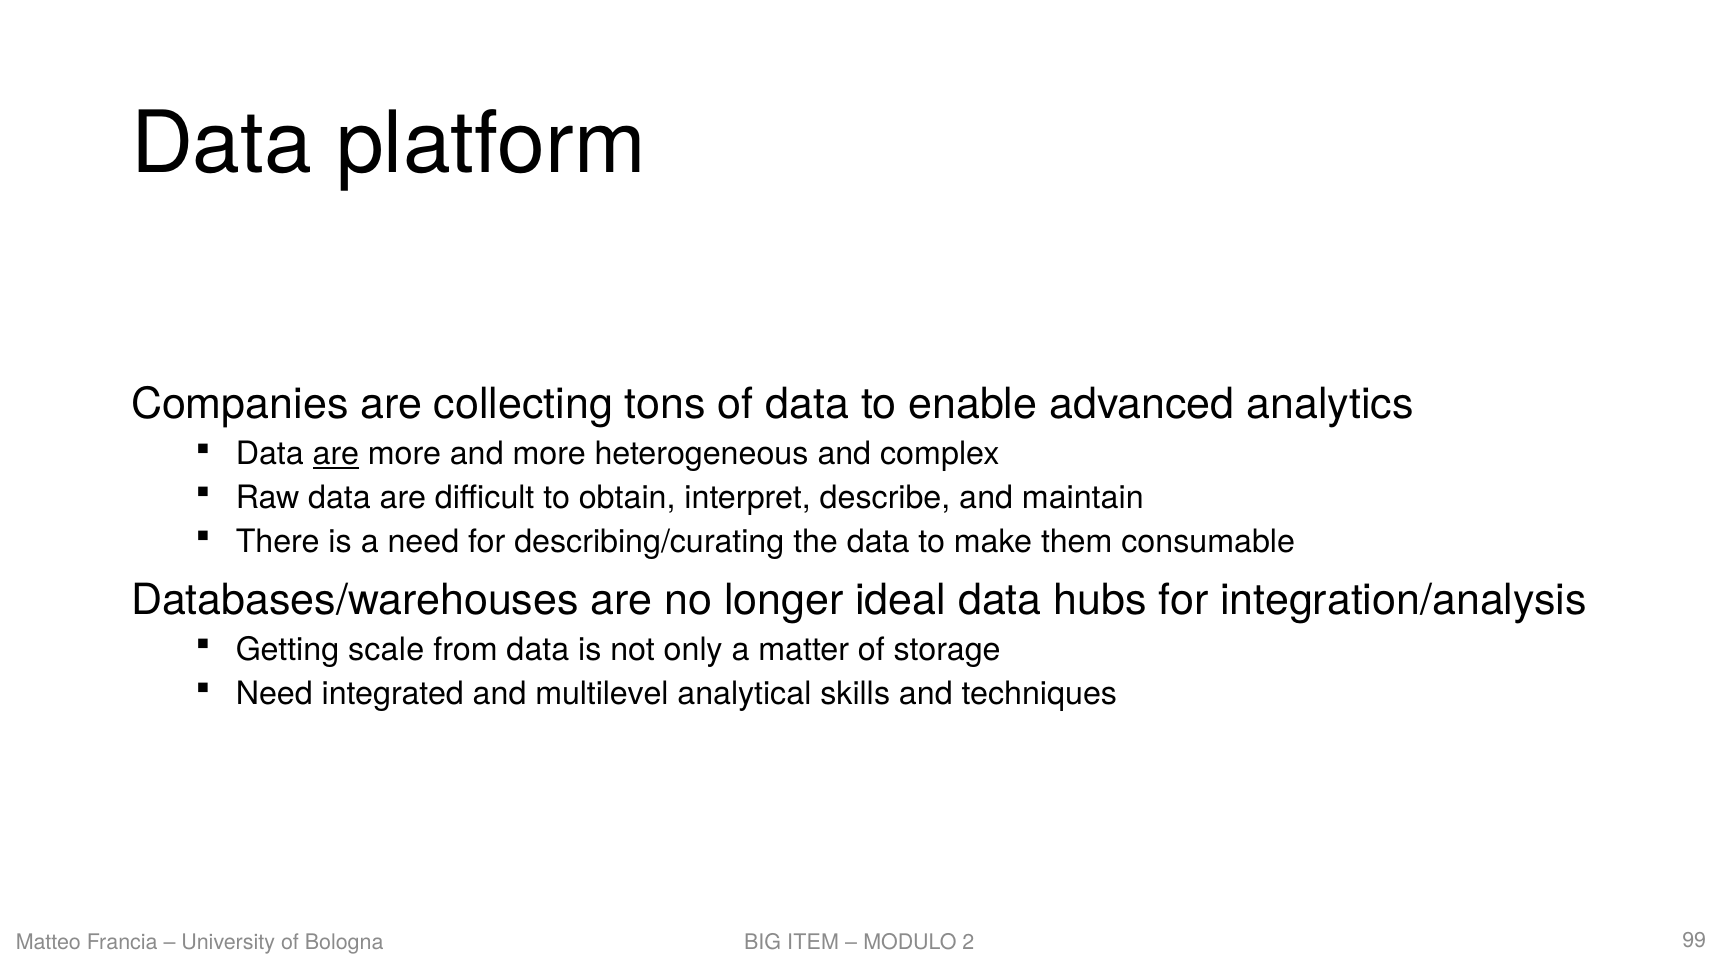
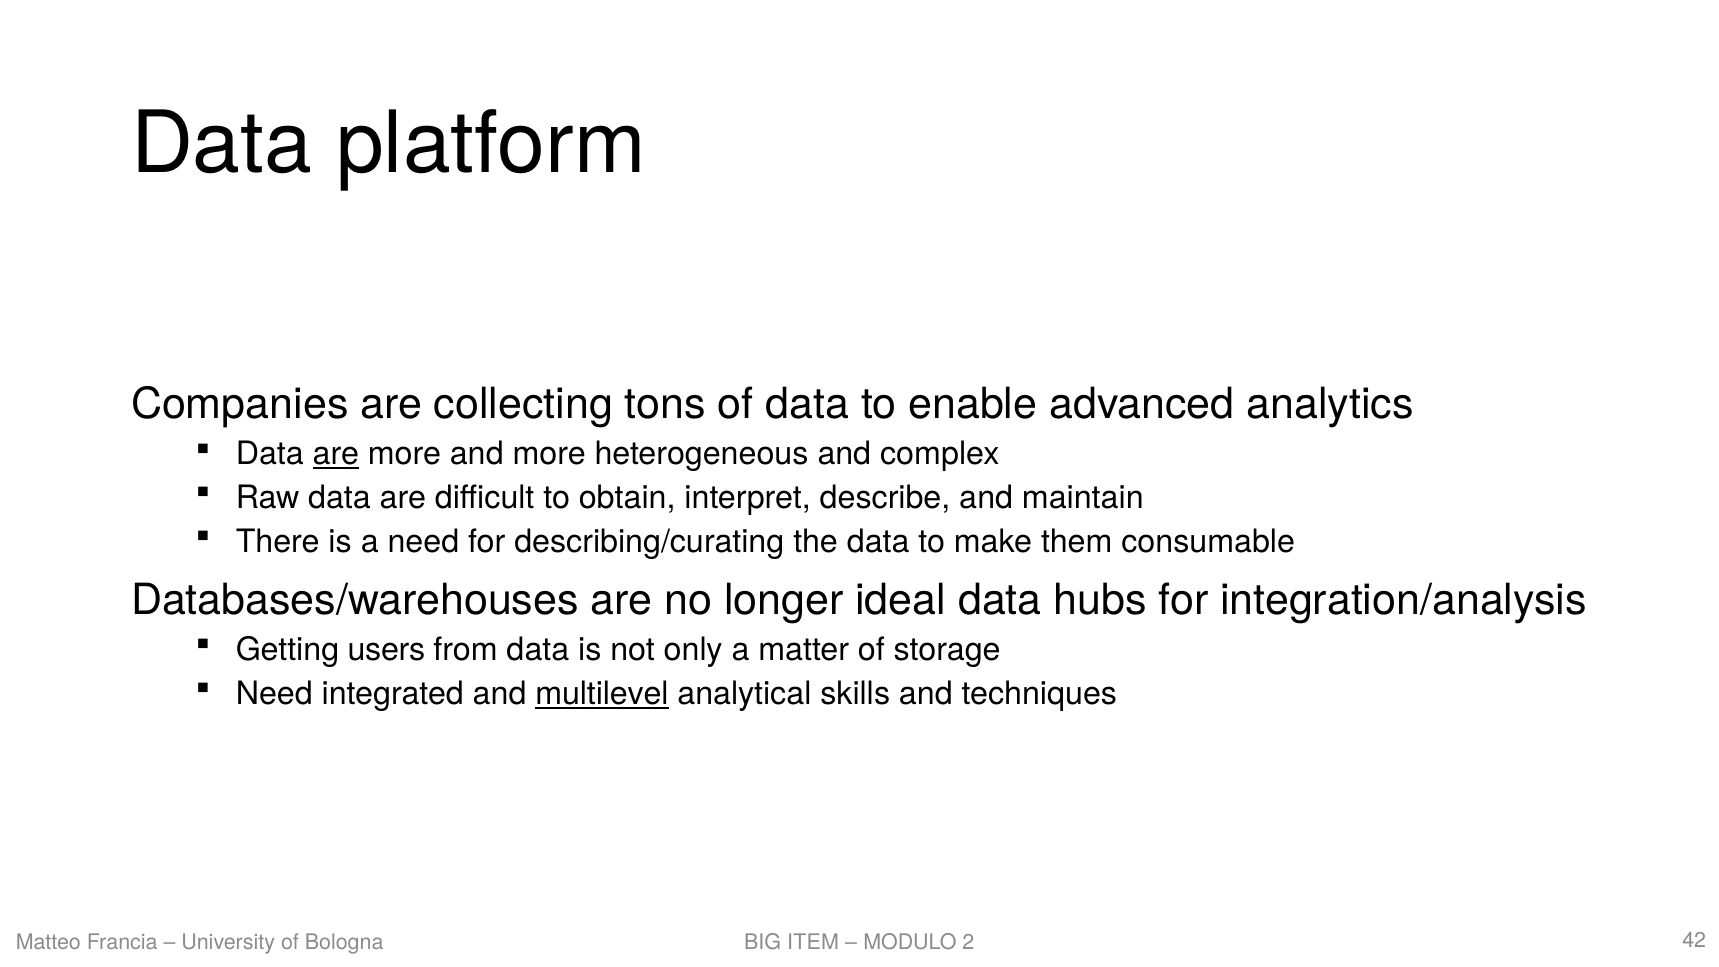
scale: scale -> users (386, 650)
multilevel underline: none -> present (602, 694)
99: 99 -> 42 (1694, 940)
